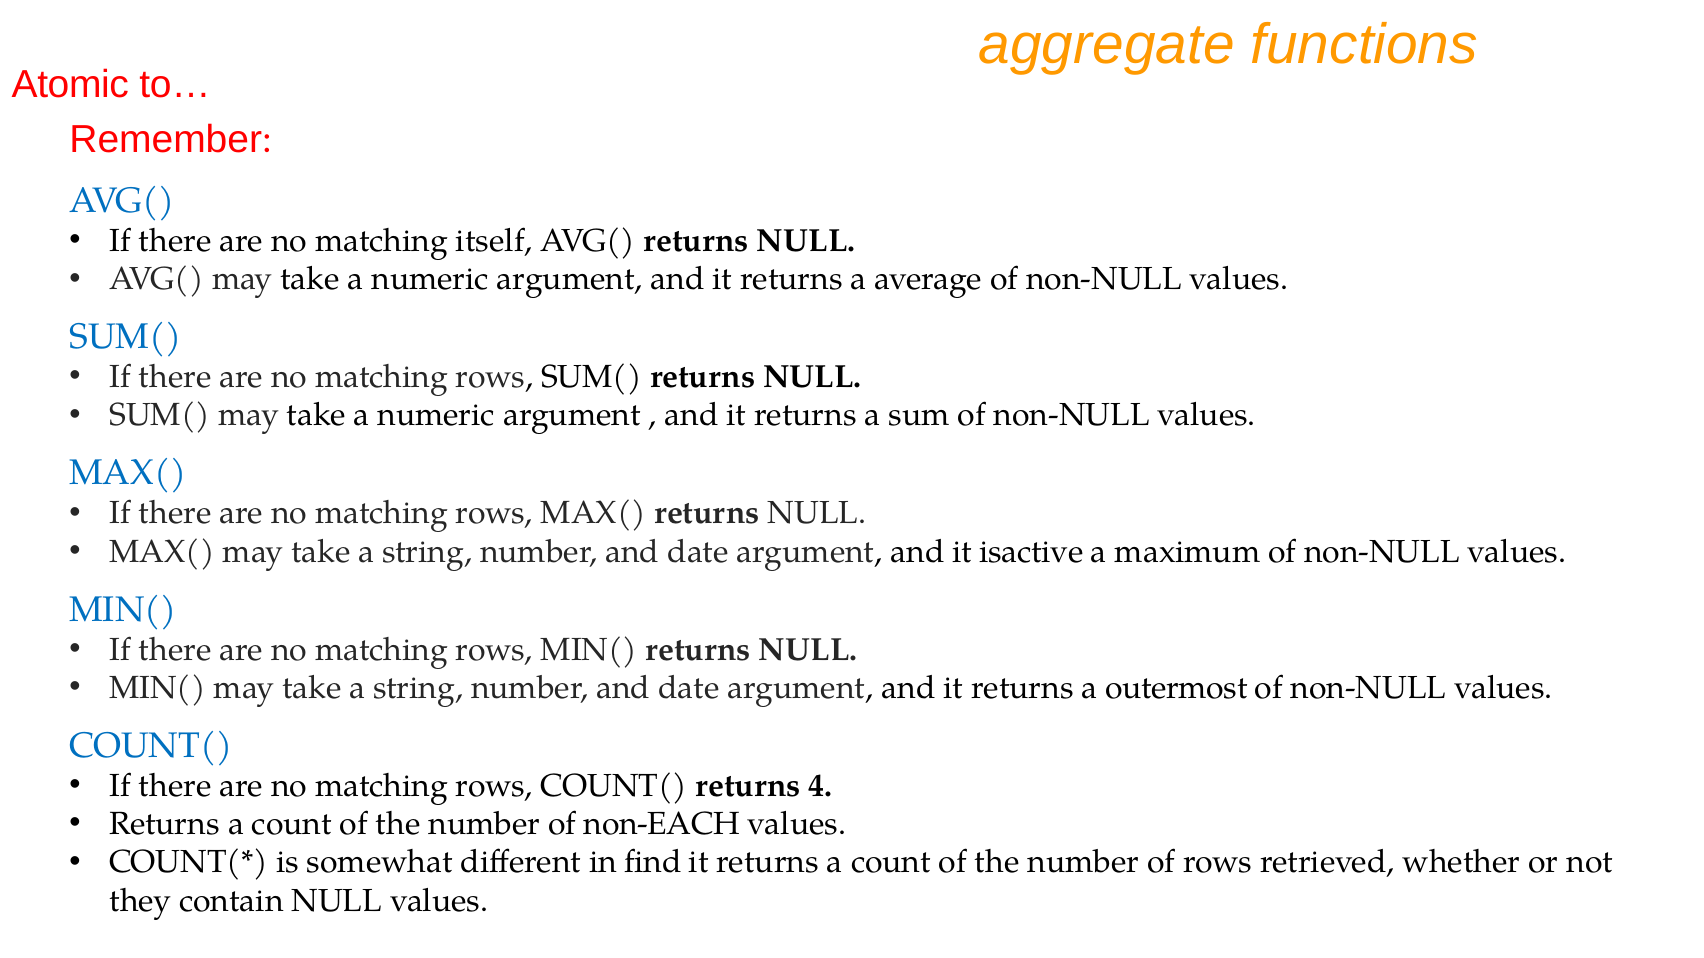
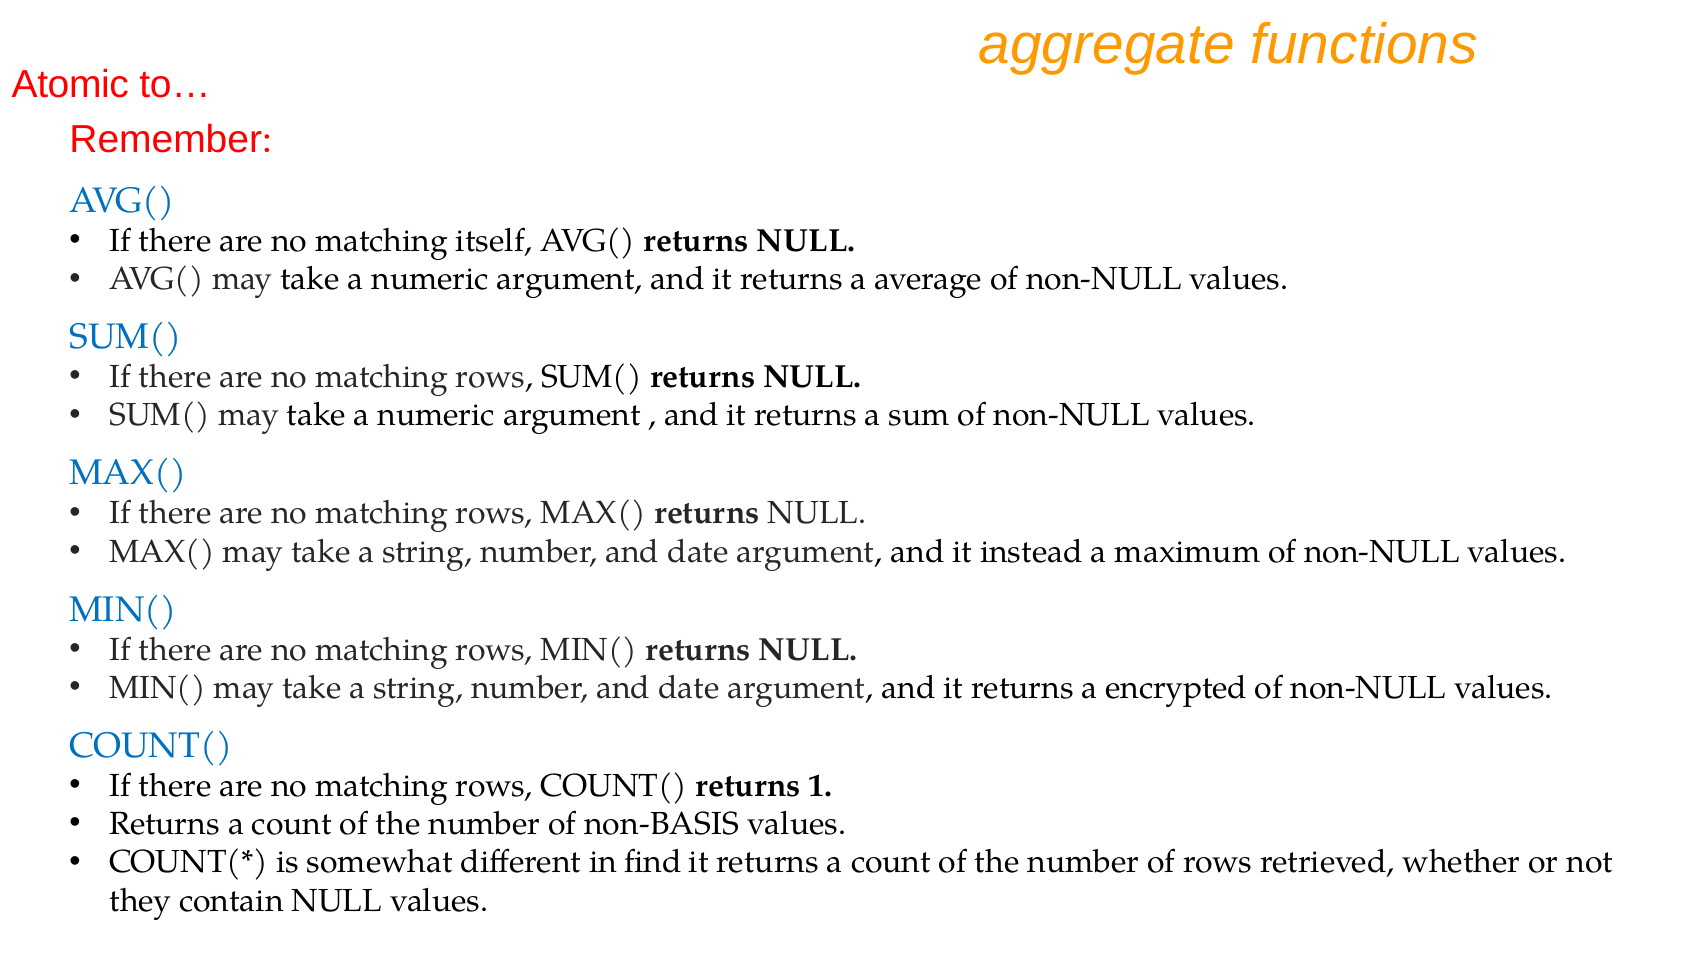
isactive: isactive -> instead (1032, 552)
outermost: outermost -> encrypted (1176, 688)
4: 4 -> 1 (821, 786)
non-EACH: non-EACH -> non-BASIS (662, 825)
